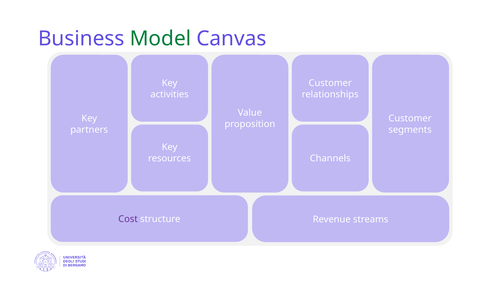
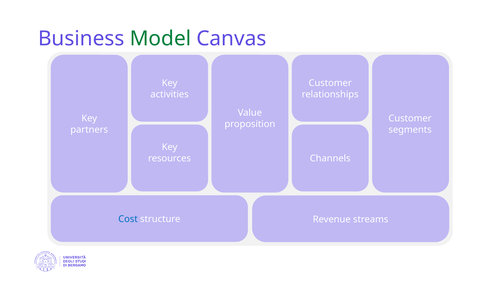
Cost colour: purple -> blue (128, 219)
